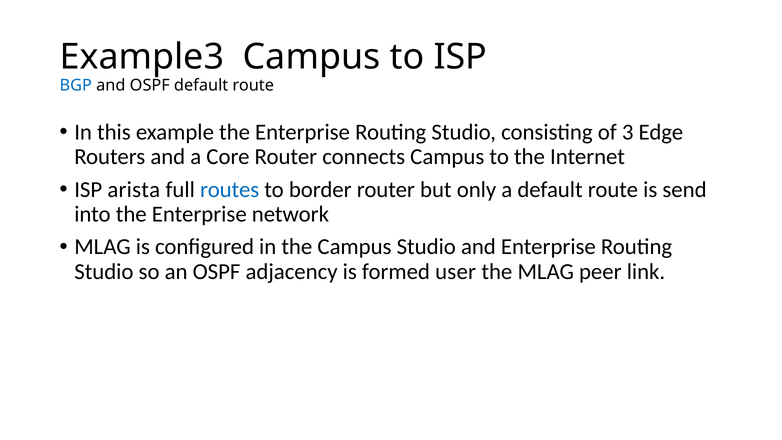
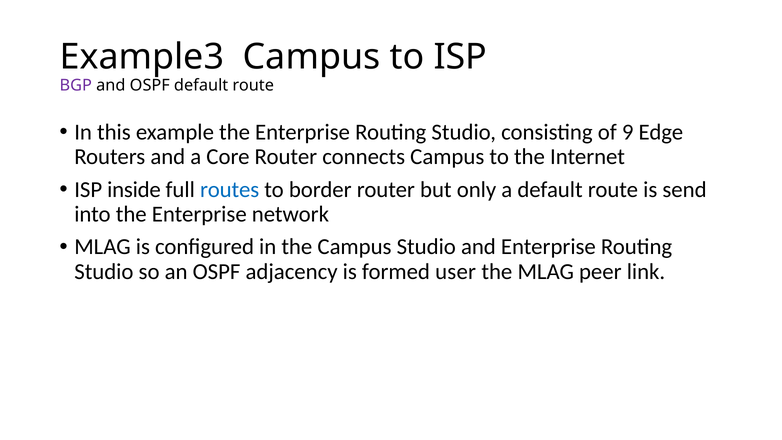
BGP colour: blue -> purple (76, 85)
3: 3 -> 9 (628, 132)
arista: arista -> inside (134, 190)
